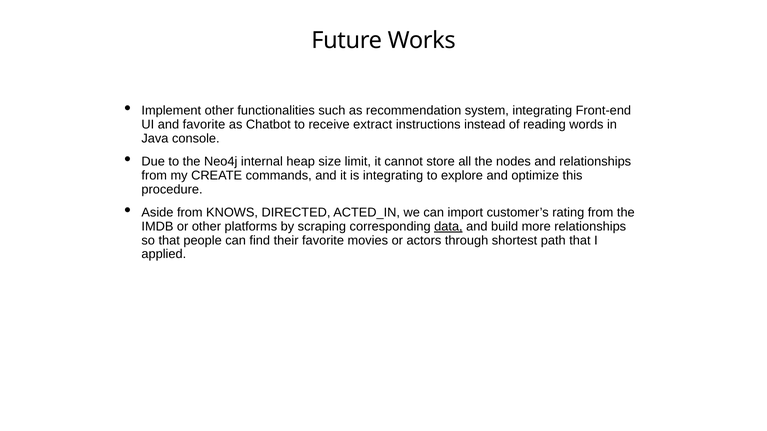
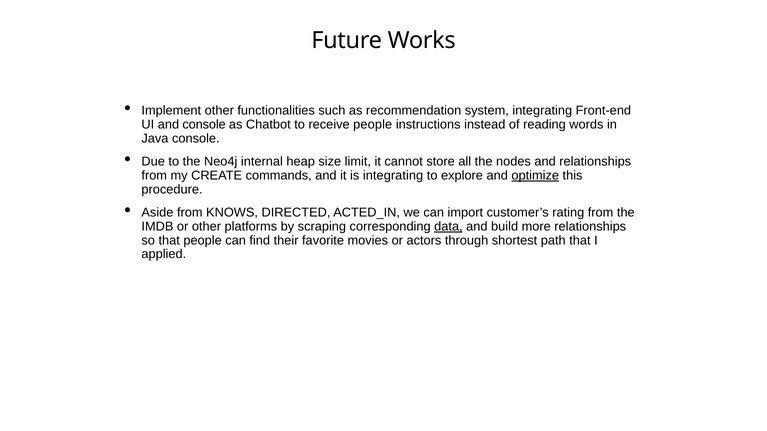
and favorite: favorite -> console (204, 125)
receive extract: extract -> people (373, 125)
optimize underline: none -> present (535, 176)
